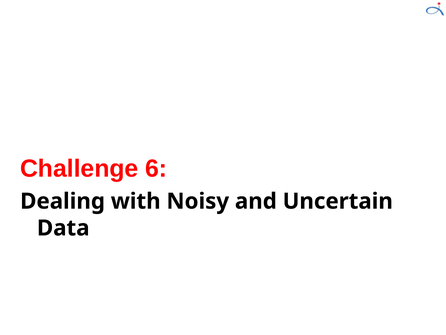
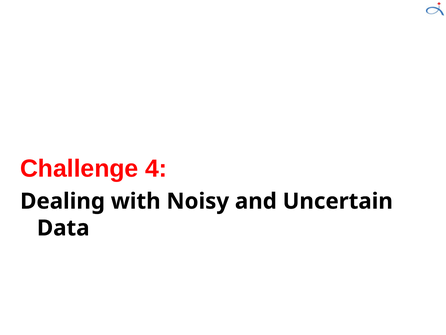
6: 6 -> 4 (156, 168)
